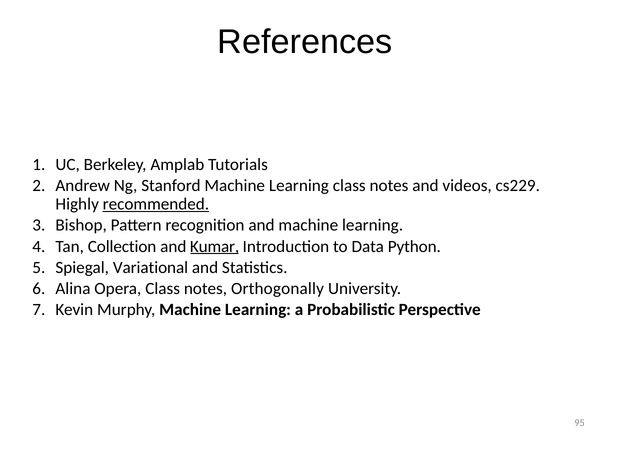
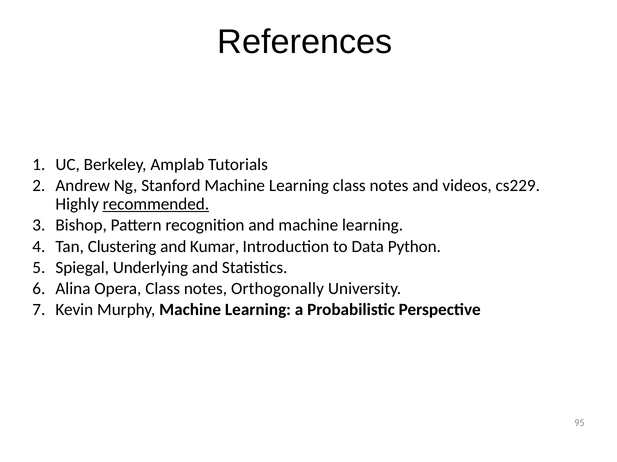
Collection: Collection -> Clustering (122, 247)
Kumar underline: present -> none (215, 247)
Variational: Variational -> Underlying (151, 268)
